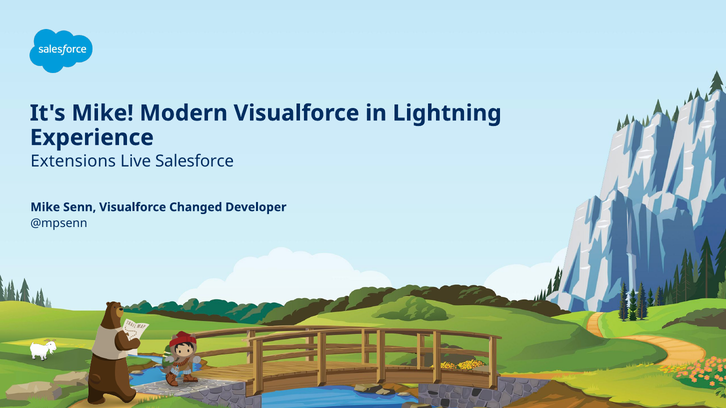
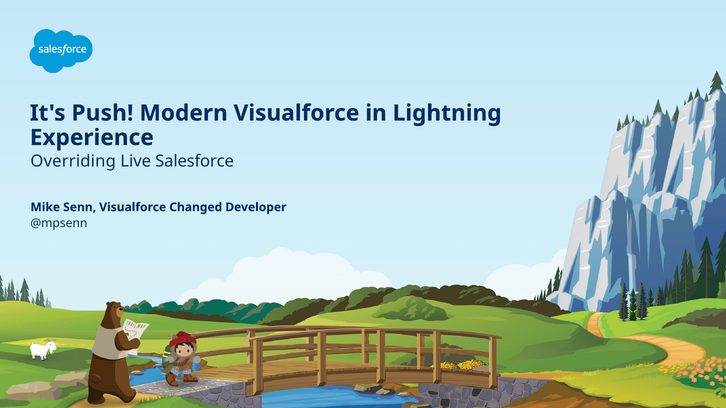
It's Mike: Mike -> Push (102, 113)
Extensions: Extensions -> Overriding (73, 161)
